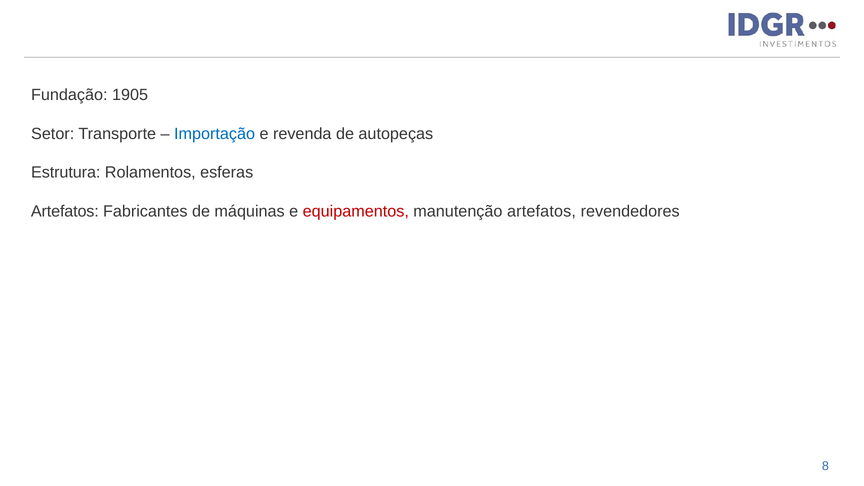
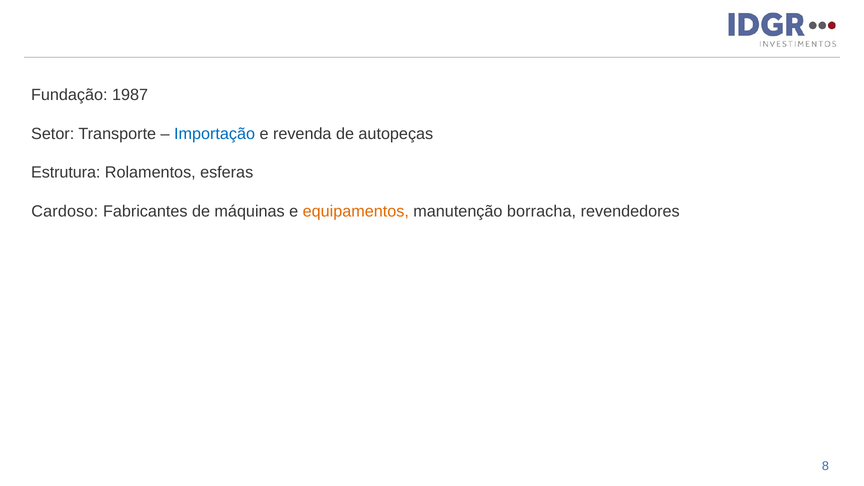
1905: 1905 -> 1987 (130, 95)
Artefatos: Artefatos -> Cardoso (65, 211)
equipamentos colour: red -> orange (356, 211)
manutenção artefatos: artefatos -> borracha (542, 211)
